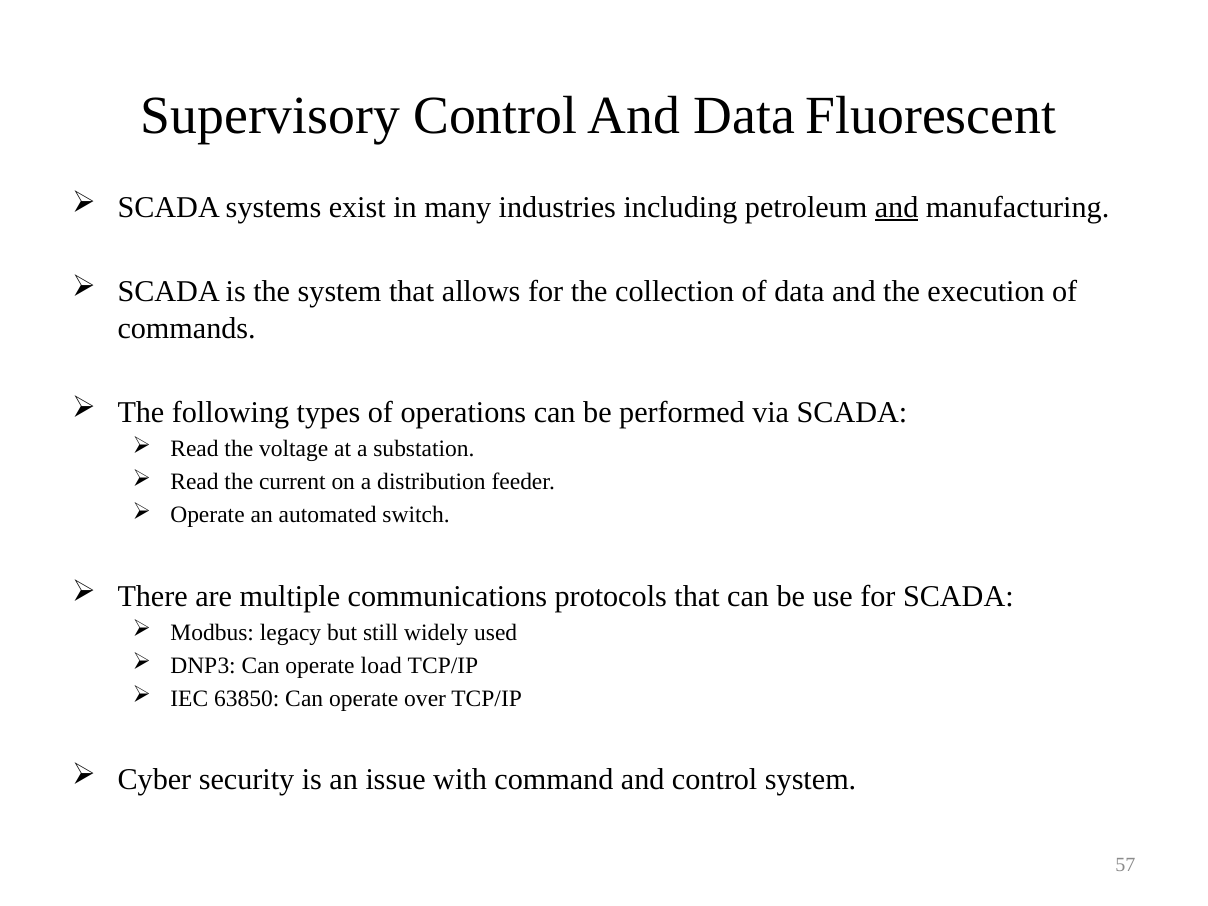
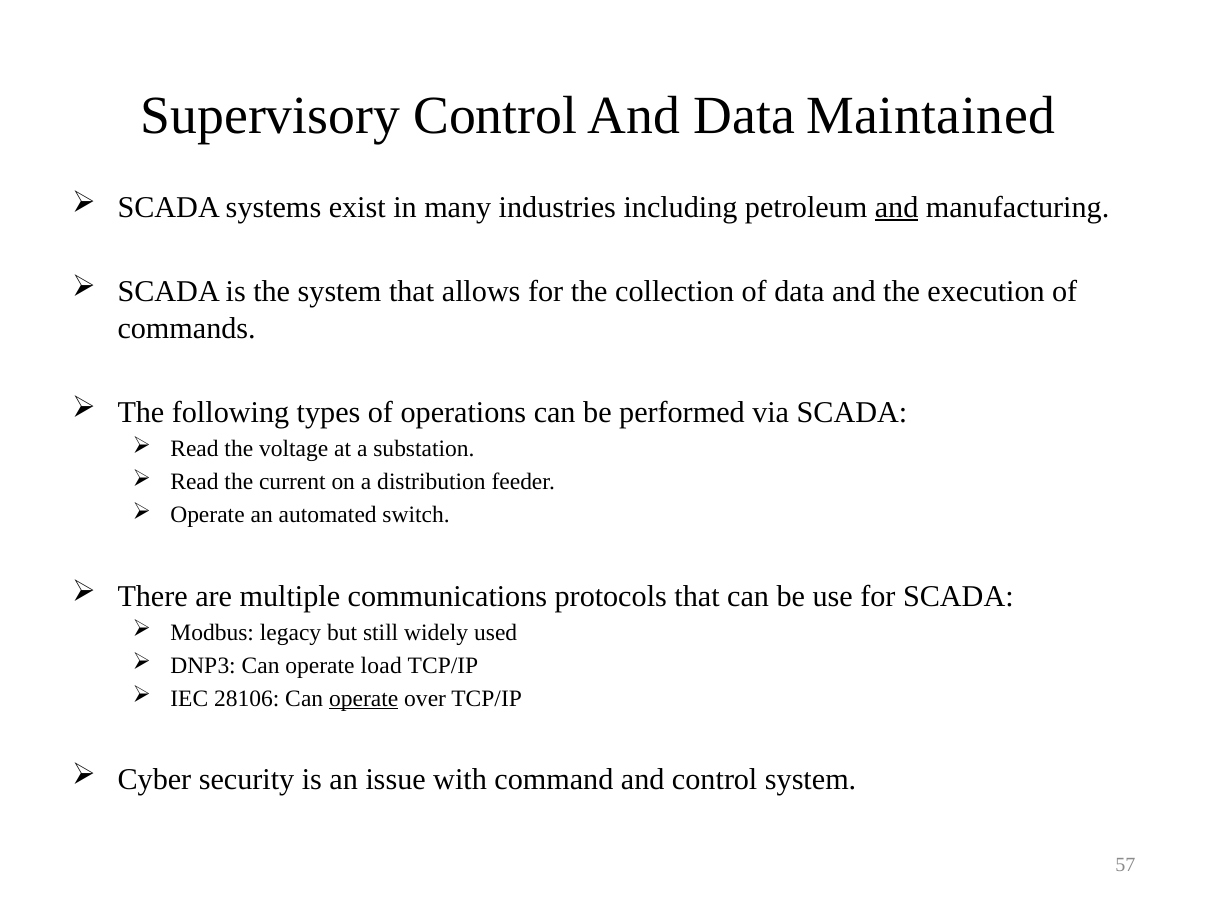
Fluorescent: Fluorescent -> Maintained (931, 116)
63850: 63850 -> 28106 (247, 699)
operate underline: none -> present (364, 699)
